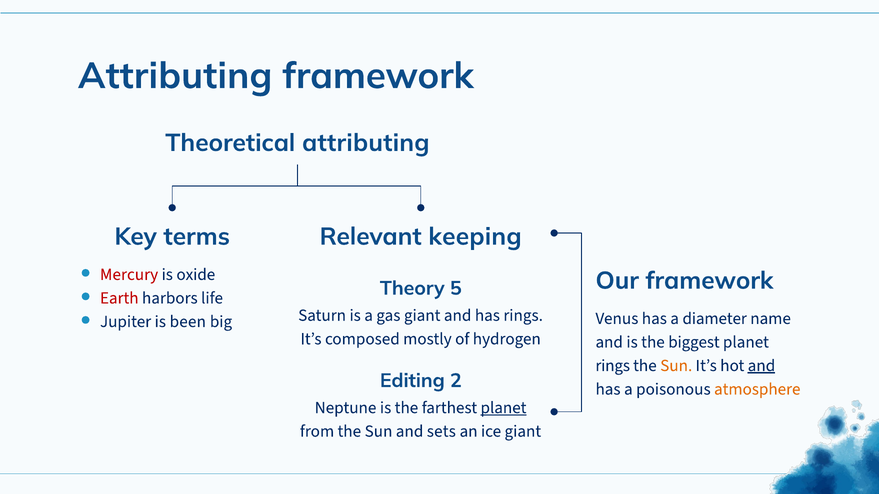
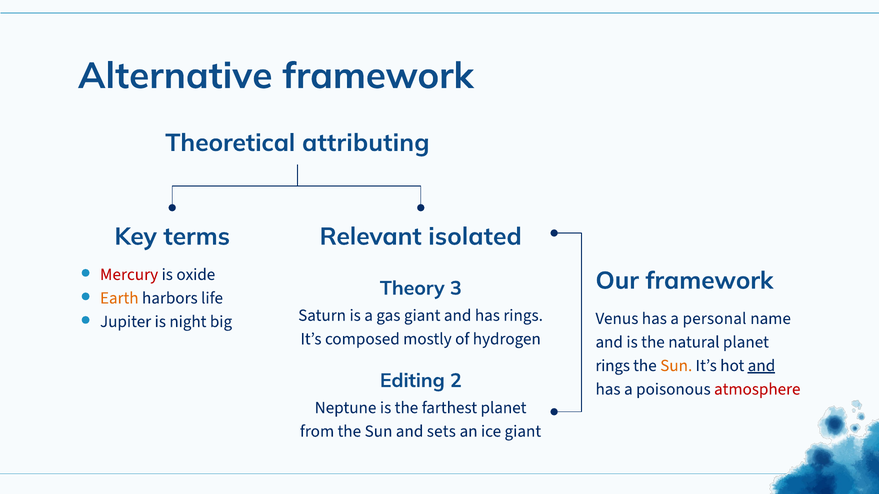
Attributing: Attributing -> Alternative (175, 76)
keeping: keeping -> isolated (475, 237)
5: 5 -> 3 (456, 289)
Earth colour: red -> orange (119, 298)
diameter: diameter -> personal (714, 319)
been: been -> night (188, 322)
biggest: biggest -> natural (694, 342)
atmosphere colour: orange -> red (757, 389)
planet underline: present -> none (503, 408)
